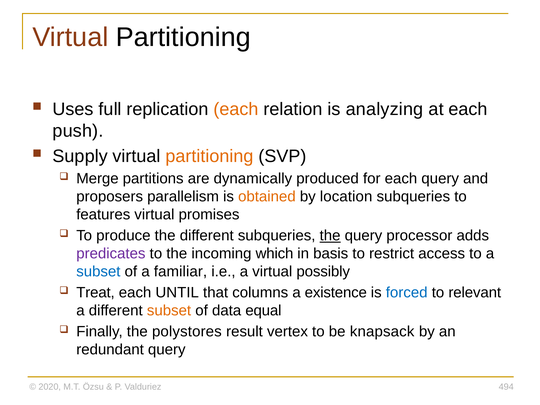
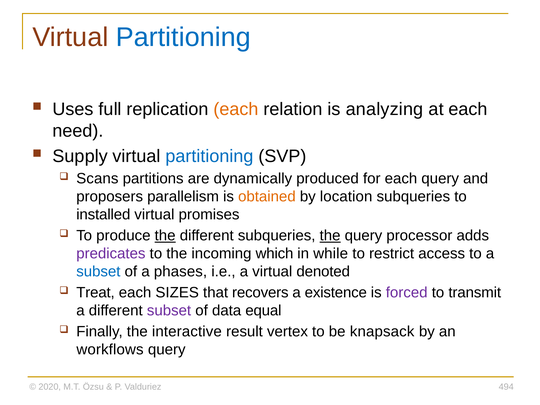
Partitioning colour: black -> blue (183, 37)
push: push -> need (78, 131)
partitioning colour: orange -> blue (210, 156)
Merge: Merge -> Scans (97, 179)
features: features -> installed (103, 215)
the underline: none -> present (165, 236)
basis: basis -> while (331, 254)
familiar: familiar -> phases (180, 272)
possibly: possibly -> denoted (323, 272)
UNTIL: UNTIL -> SIZES (177, 293)
columns: columns -> recovers (260, 293)
forced colour: blue -> purple (407, 293)
relevant: relevant -> transmit (475, 293)
subset colour: orange -> purple (169, 311)
polystores: polystores -> interactive (187, 332)
redundant: redundant -> workflows (110, 350)
